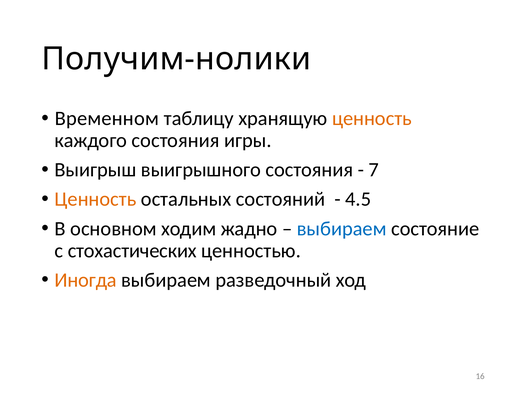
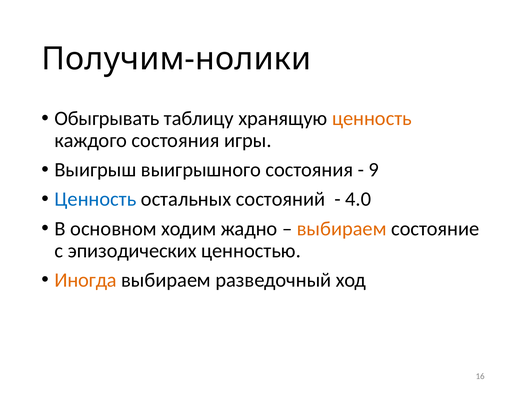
Временном: Временном -> Обыгрывать (107, 119)
7: 7 -> 9 (374, 170)
Ценность colour: orange -> blue (95, 199)
4.5: 4.5 -> 4.0 (358, 199)
выбираем colour: blue -> orange (342, 229)
стохастических: стохастических -> эпизодических (132, 251)
